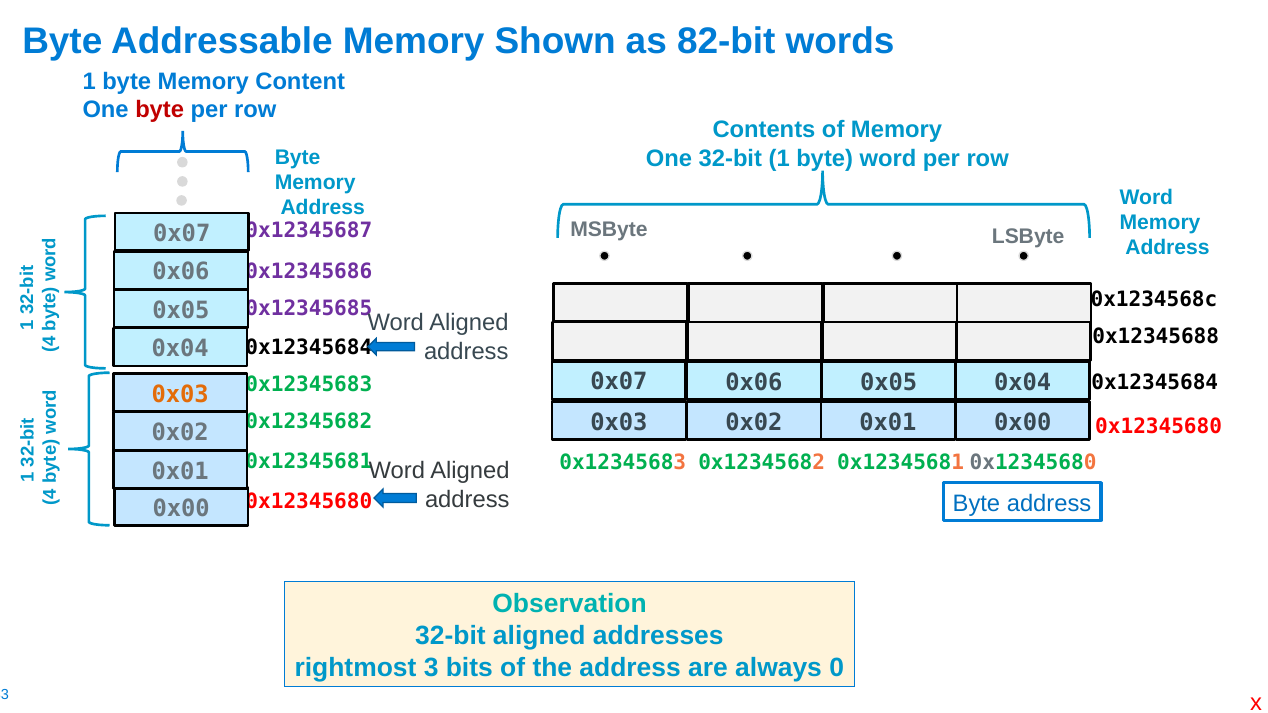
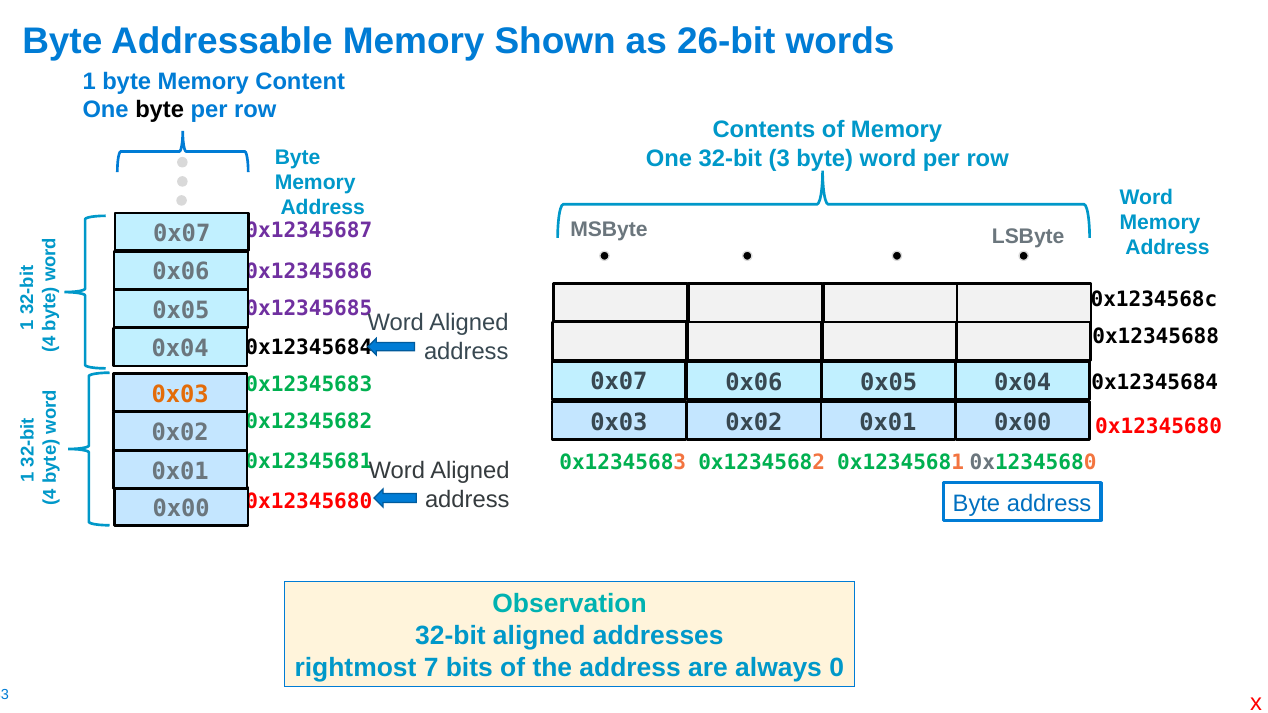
82-bit: 82-bit -> 26-bit (726, 41)
byte colour: red -> black (160, 110)
32-bit 1: 1 -> 3 (779, 159)
rightmost 3: 3 -> 7 (431, 668)
